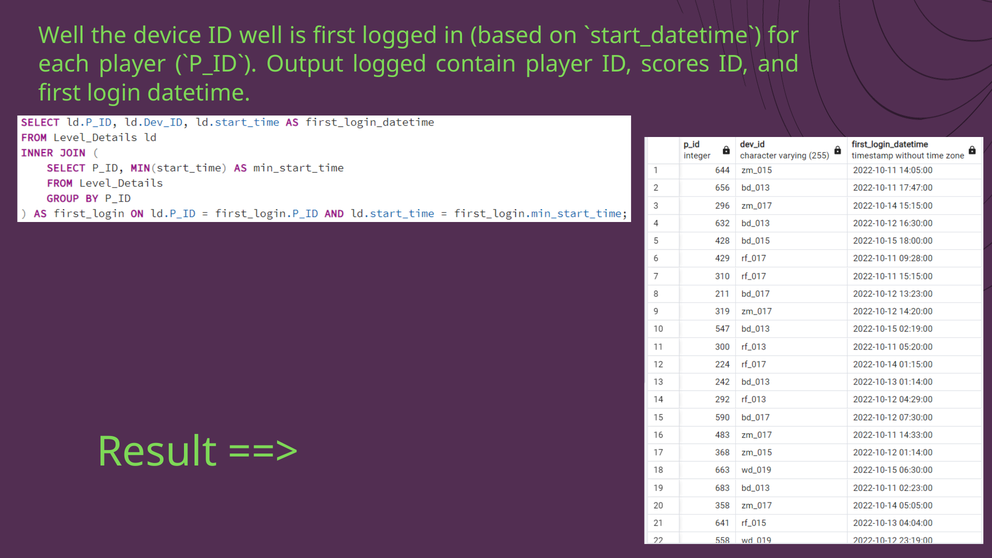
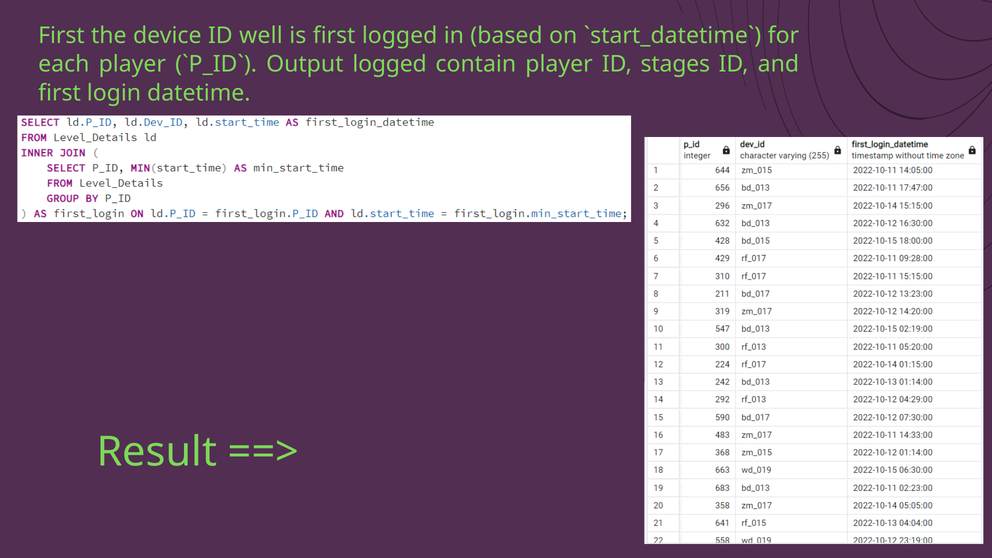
Well: Well -> First (61, 35)
scores: scores -> stages (675, 64)
